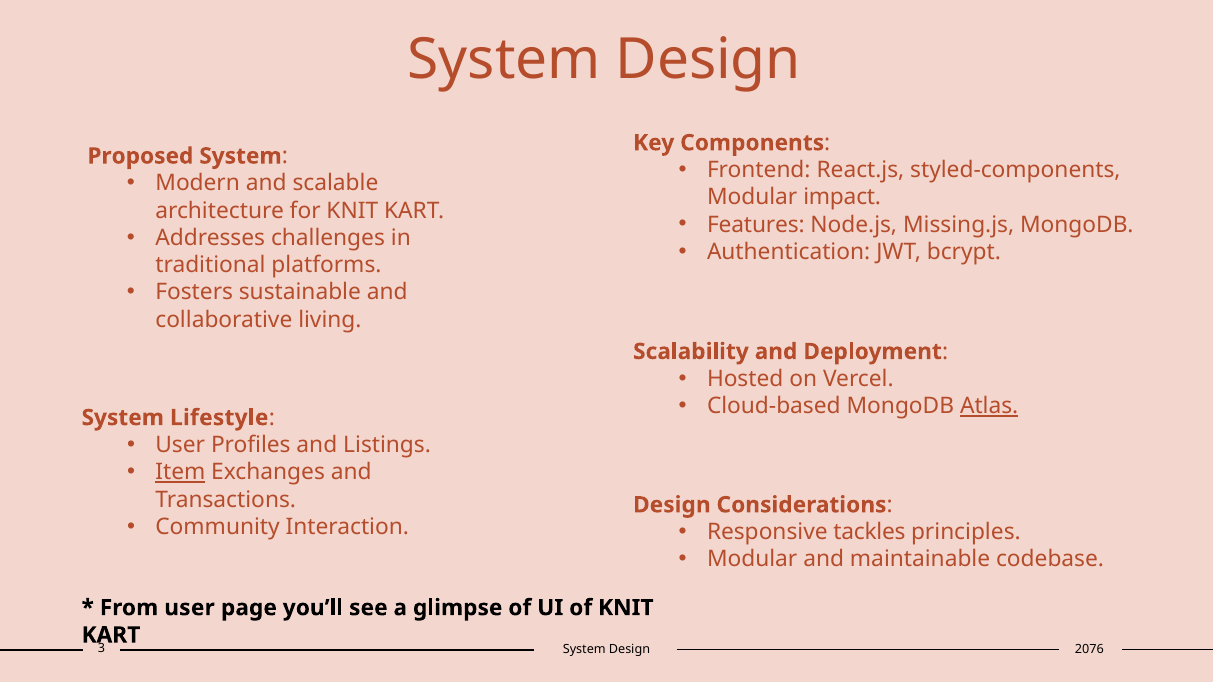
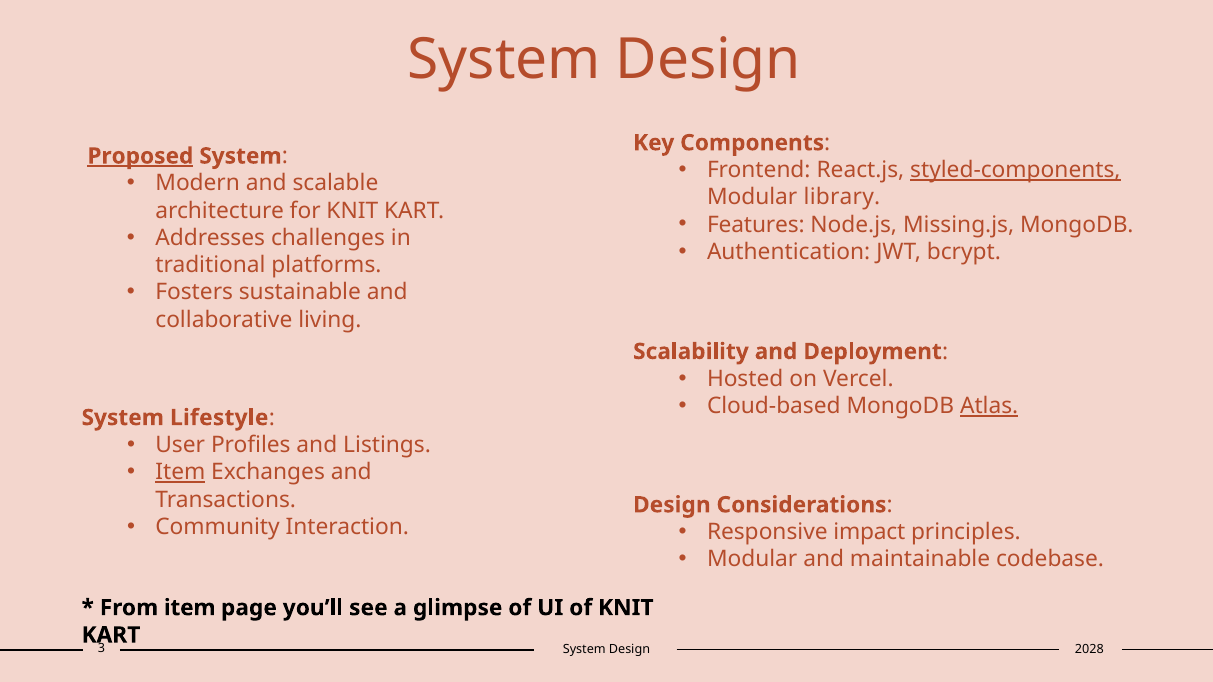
Proposed underline: none -> present (140, 156)
styled-components underline: none -> present (1015, 170)
impact: impact -> library (842, 197)
tackles: tackles -> impact (869, 532)
From user: user -> item (190, 608)
2076: 2076 -> 2028 (1089, 650)
